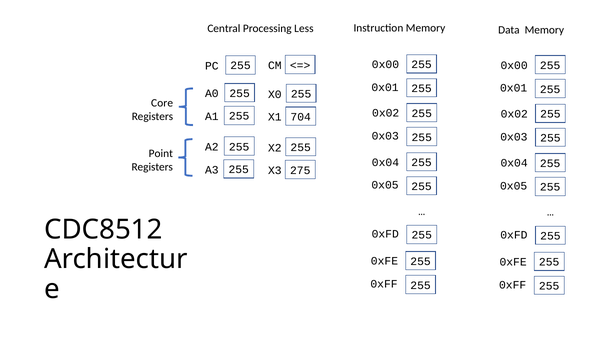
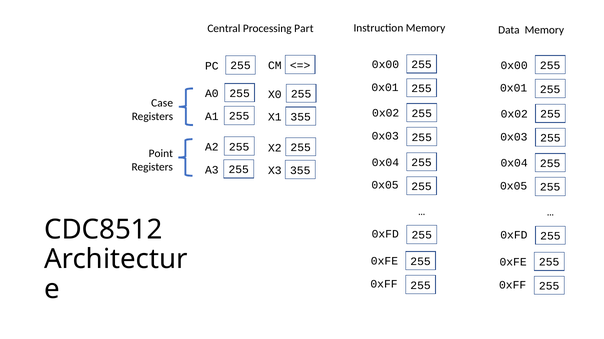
Less: Less -> Part (304, 29)
Core: Core -> Case (162, 103)
A1 704: 704 -> 355 (301, 117)
A3 275: 275 -> 355 (300, 171)
